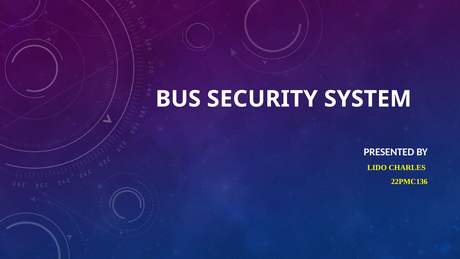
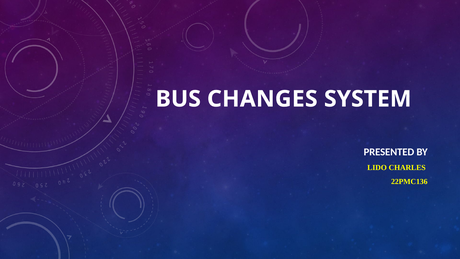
SECURITY: SECURITY -> CHANGES (262, 99)
